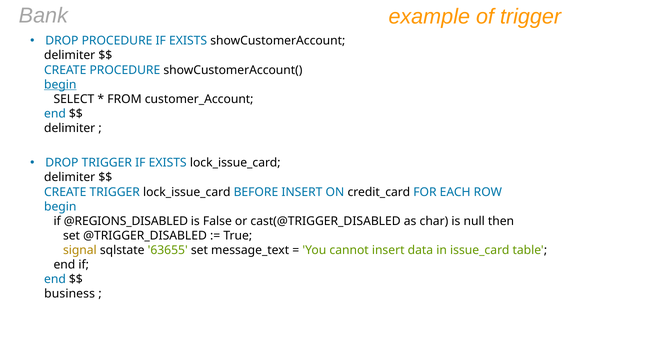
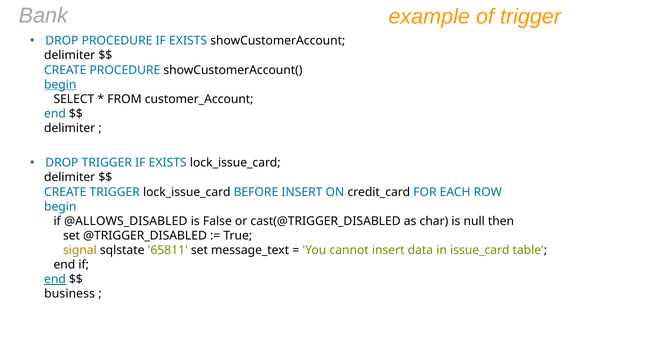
@REGIONS_DISABLED: @REGIONS_DISABLED -> @ALLOWS_DISABLED (126, 221)
63655: 63655 -> 65811 (168, 250)
end underline: none -> present (55, 279)
